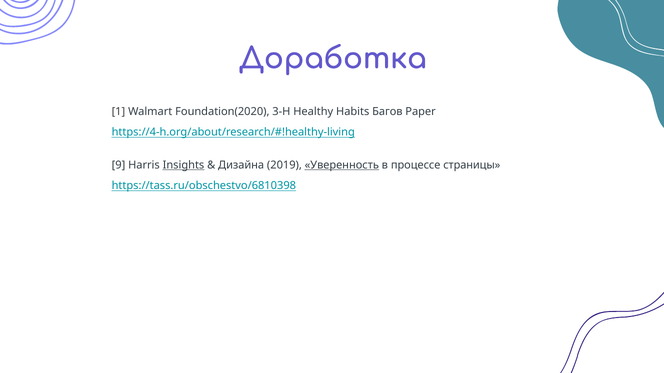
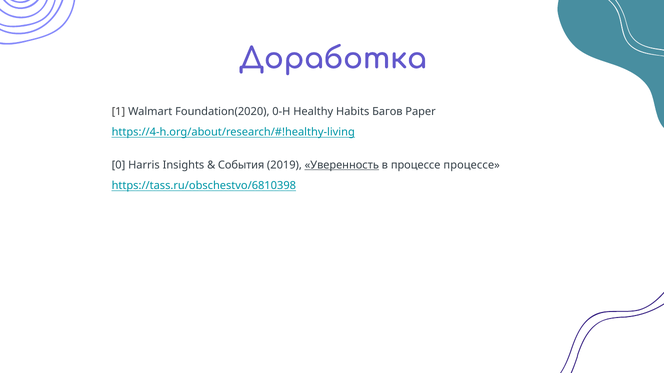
3‑H: 3‑H -> 0‑H (281, 112)
9: 9 -> 0 (118, 165)
Insights underline: present -> none (183, 165)
Дизайна: Дизайна -> События (241, 165)
процессе страницы: страницы -> процессе (472, 165)
